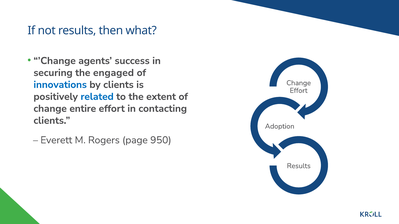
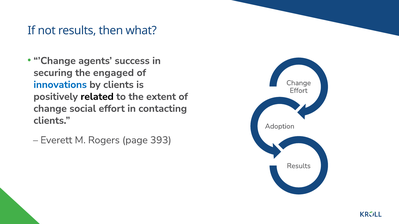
related colour: blue -> black (97, 97)
entire: entire -> social (83, 109)
950: 950 -> 393 (161, 140)
